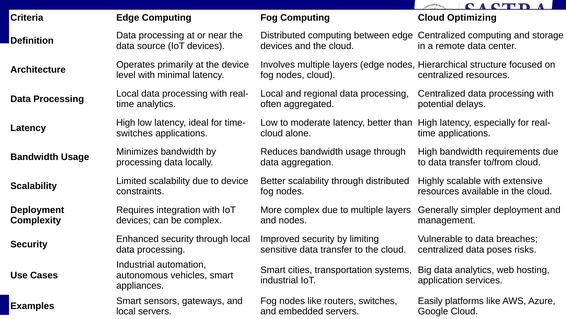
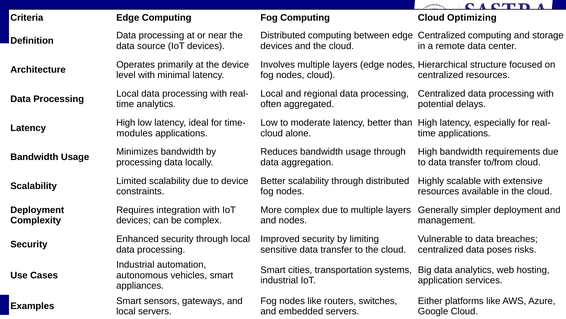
switches: switches -> modules (135, 133)
Easily: Easily -> Either (430, 300)
